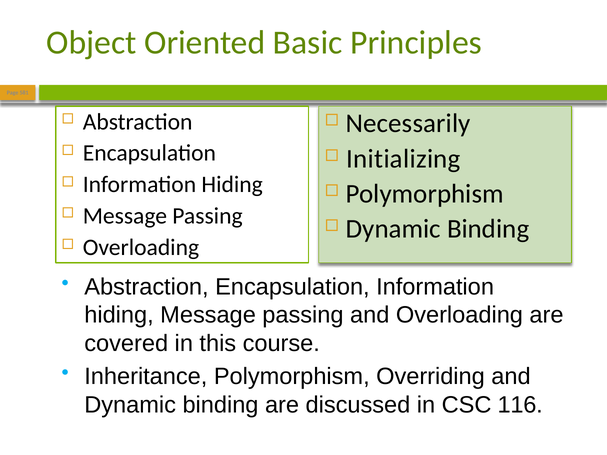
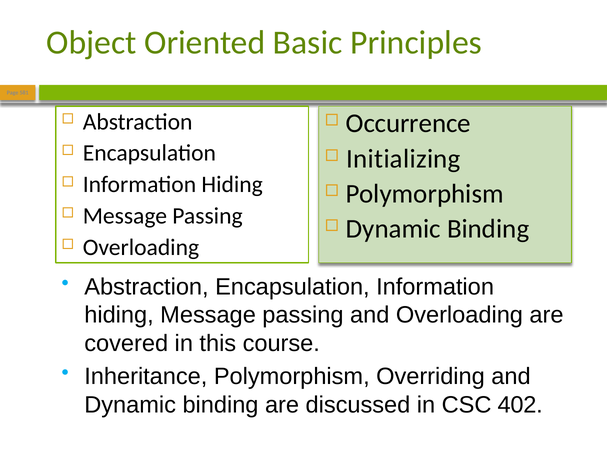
Necessarily: Necessarily -> Occurrence (408, 124)
116: 116 -> 402 (520, 405)
